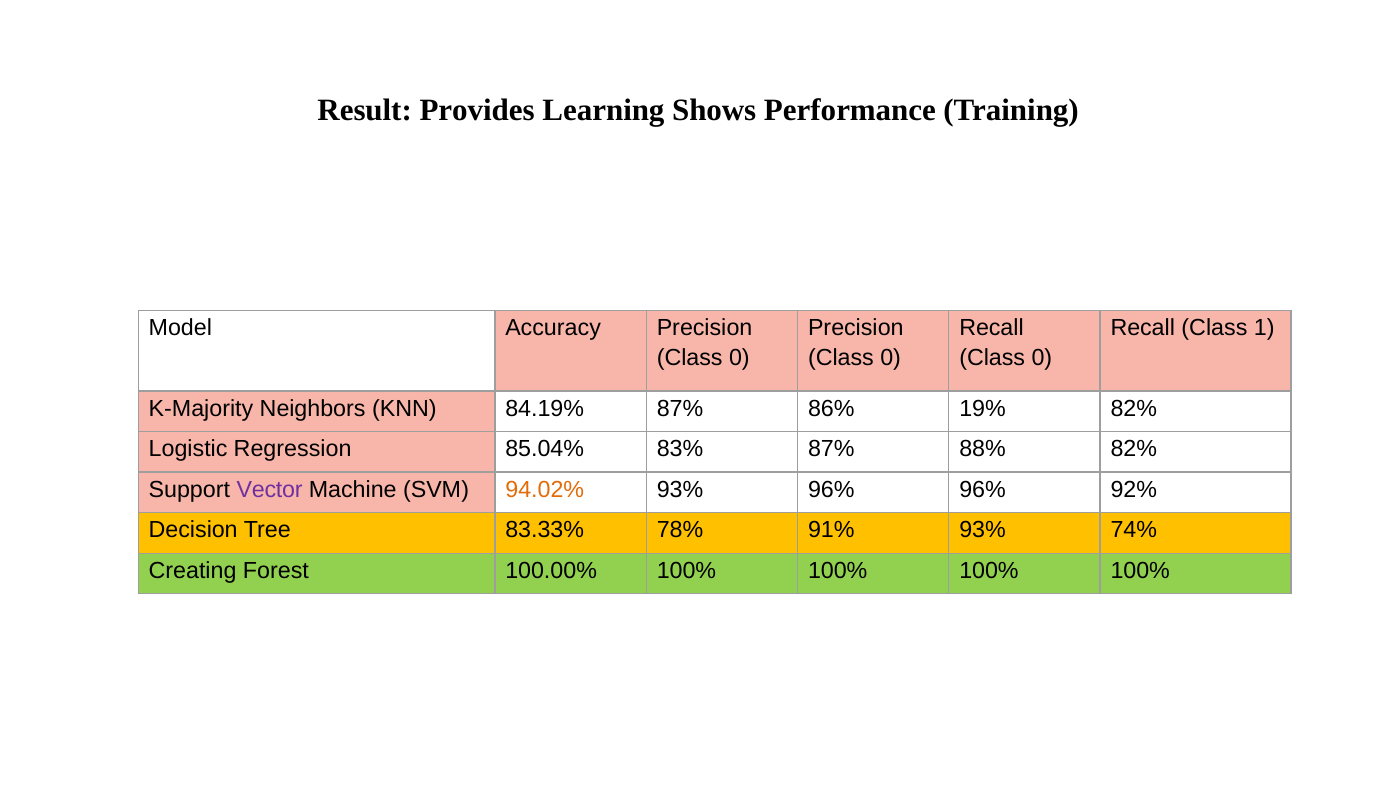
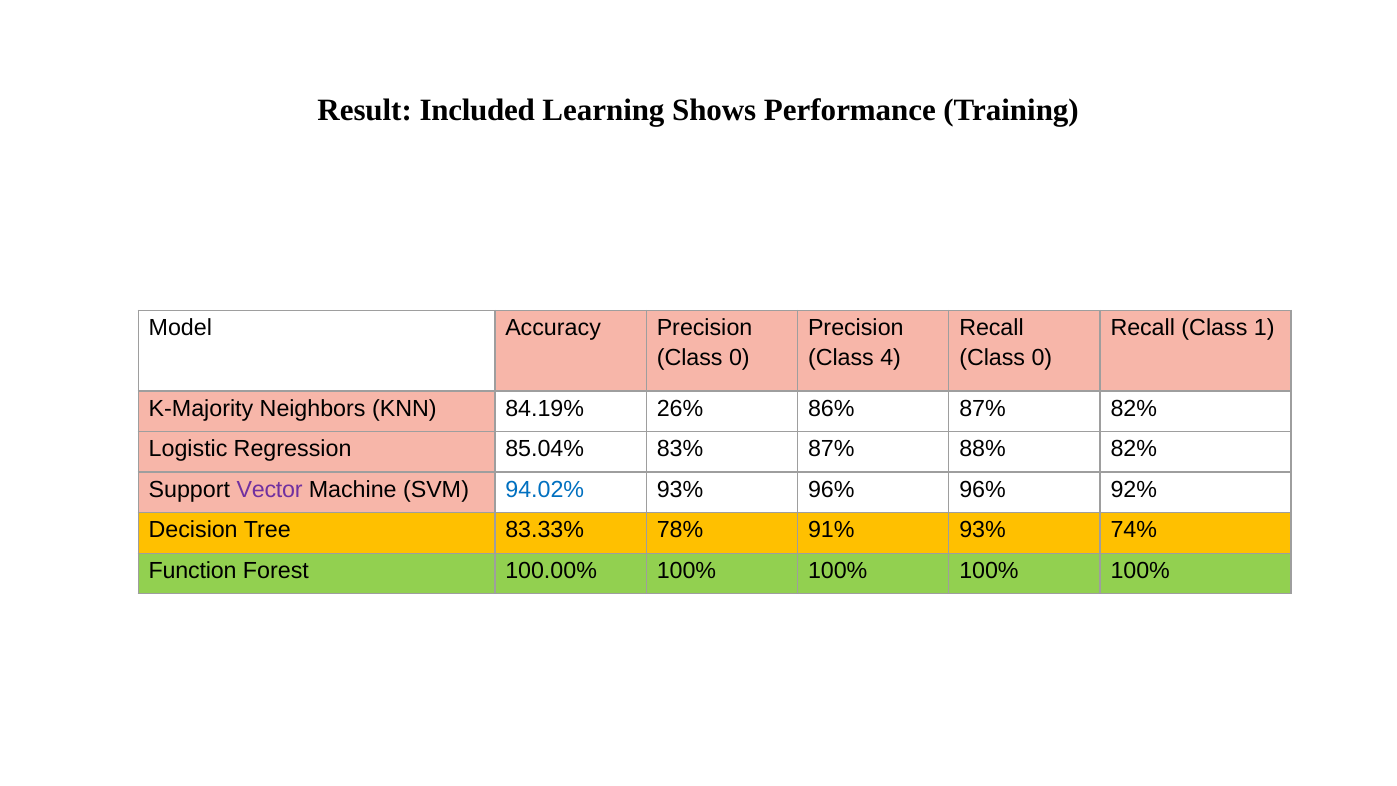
Provides: Provides -> Included (477, 110)
0: 0 -> 4 (891, 358)
84.19% 87%: 87% -> 26% (680, 408)
86% 19%: 19% -> 87% (983, 408)
94.02% colour: orange -> blue (545, 489)
Creating: Creating -> Function (193, 570)
